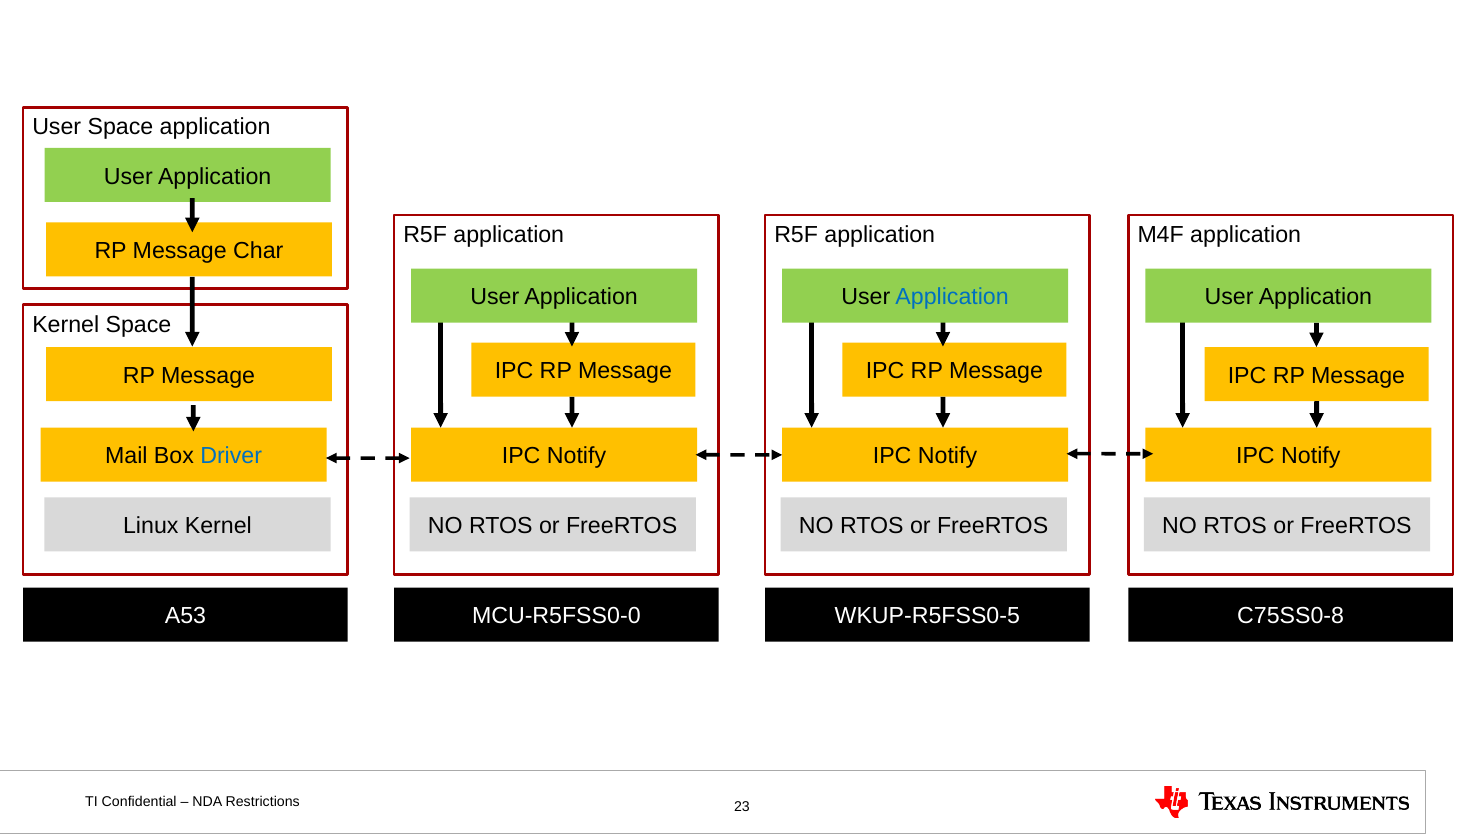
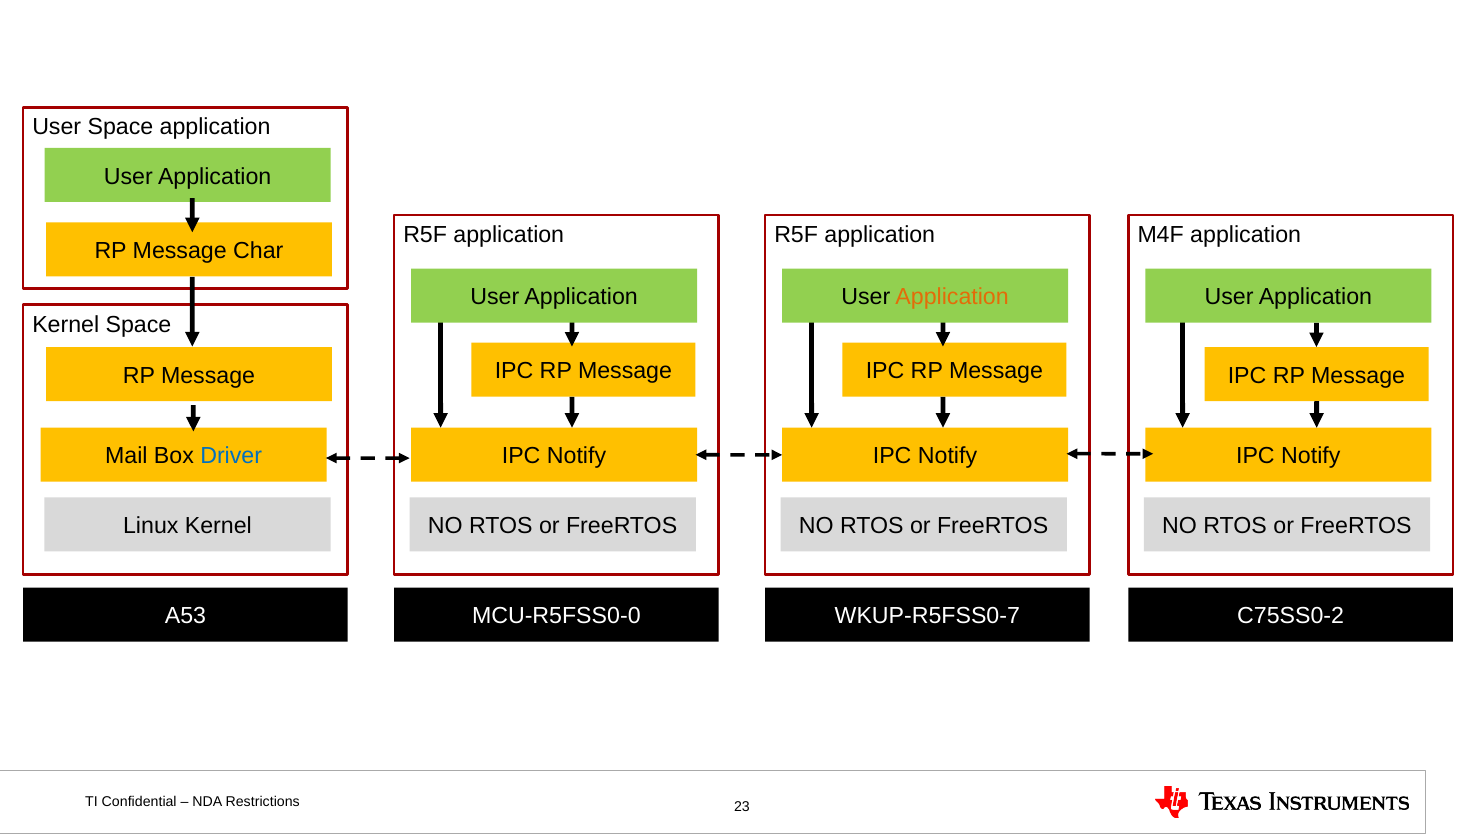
Application colour: blue -> orange (952, 297)
WKUP-R5FSS0-5: WKUP-R5FSS0-5 -> WKUP-R5FSS0-7 (927, 616)
C75SS0-8: C75SS0-8 -> C75SS0-2 (1291, 616)
